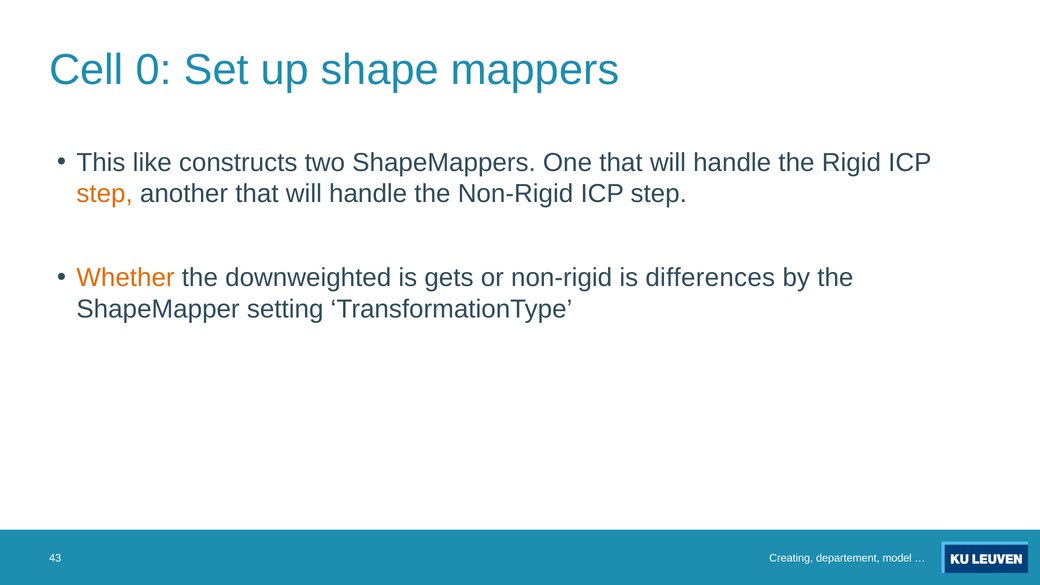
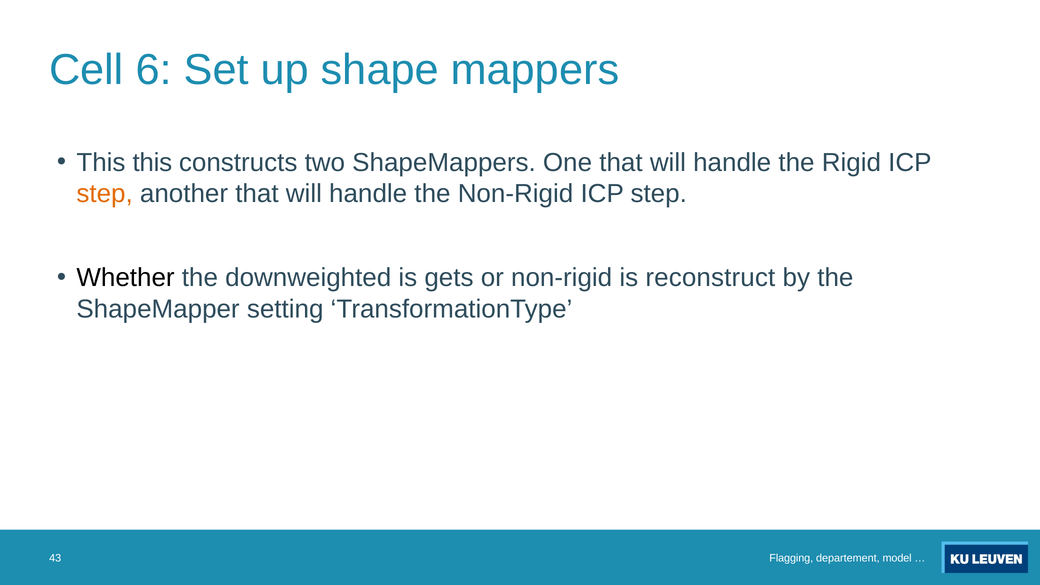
0: 0 -> 6 (154, 70)
This like: like -> this (152, 163)
Whether colour: orange -> black (126, 278)
differences: differences -> reconstruct (710, 278)
Creating: Creating -> Flagging (791, 558)
